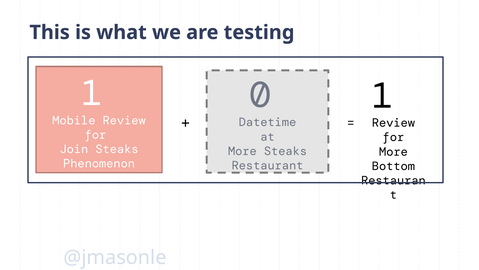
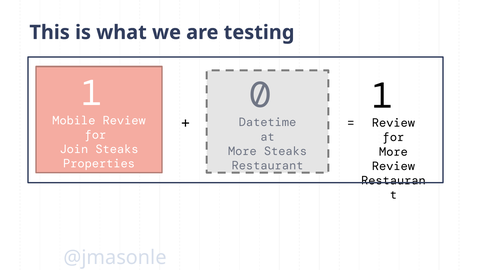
Phenomenon: Phenomenon -> Properties (99, 163)
Bottom: Bottom -> Review (393, 166)
